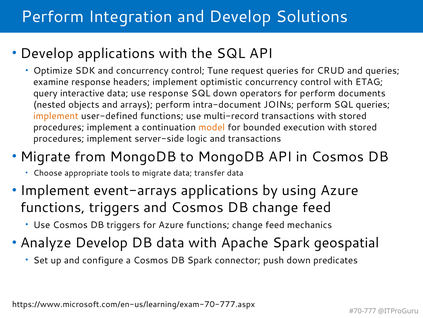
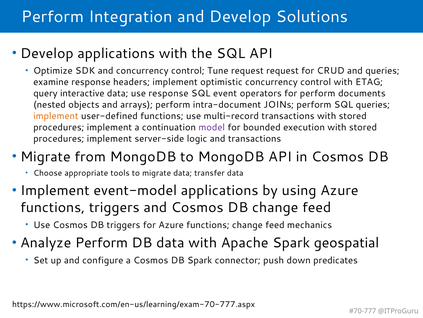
request queries: queries -> request (282, 71)
SQL down: down -> event (225, 93)
model colour: orange -> purple (212, 127)
event-arrays: event-arrays -> event-model (135, 190)
Analyze Develop: Develop -> Perform (101, 242)
